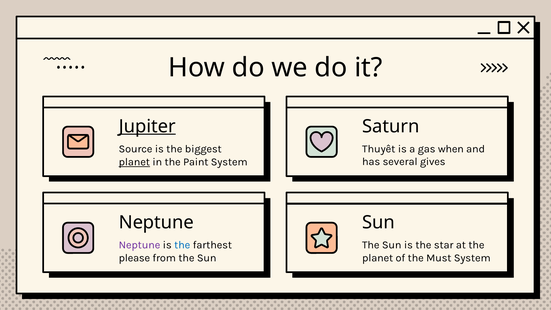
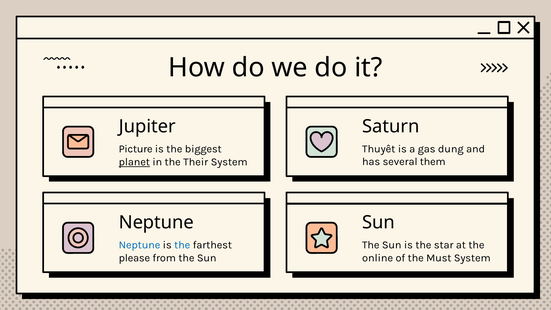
Jupiter underline: present -> none (147, 126)
when: when -> dung (451, 149)
Source: Source -> Picture (136, 149)
gives: gives -> them (433, 162)
Paint: Paint -> Their (196, 162)
Neptune colour: purple -> blue (139, 245)
planet: planet -> online (378, 258)
